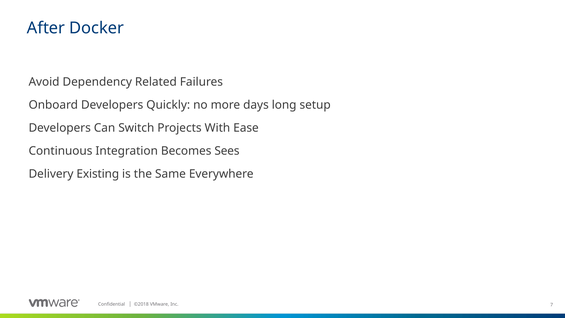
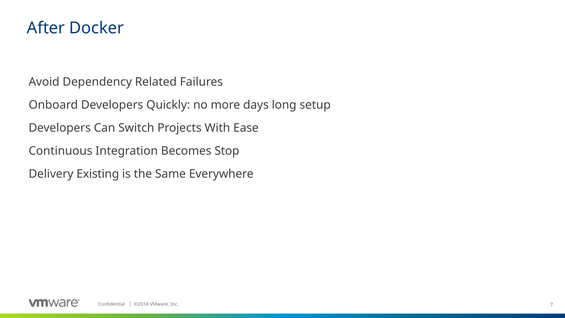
Sees: Sees -> Stop (227, 151)
